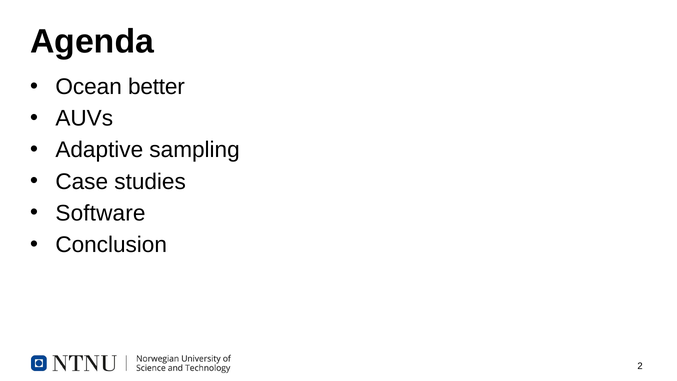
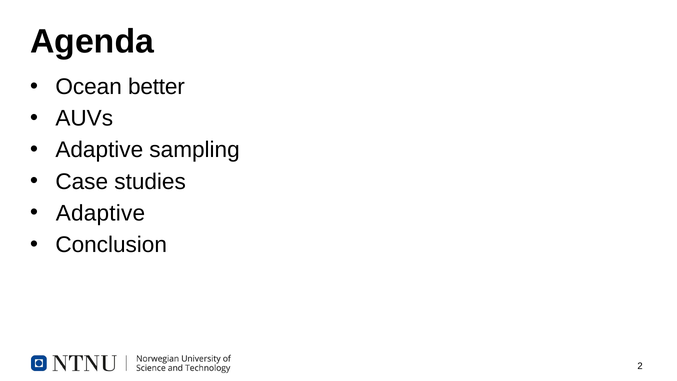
Software: Software -> Adaptive (100, 213)
